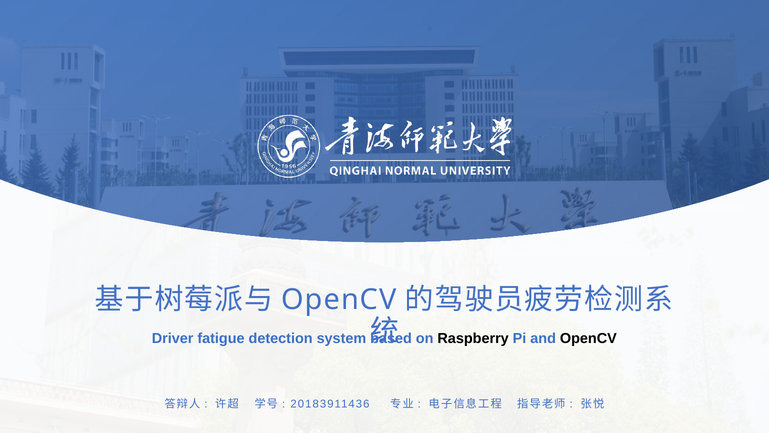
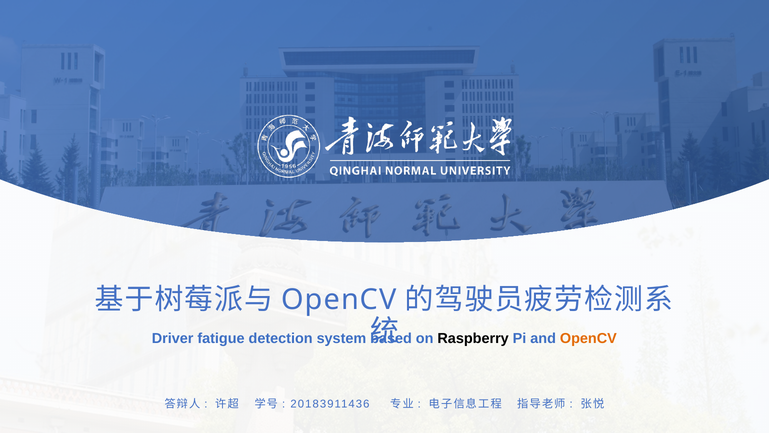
OpenCV colour: black -> orange (588, 338)
